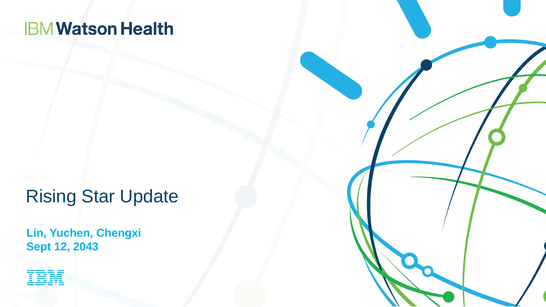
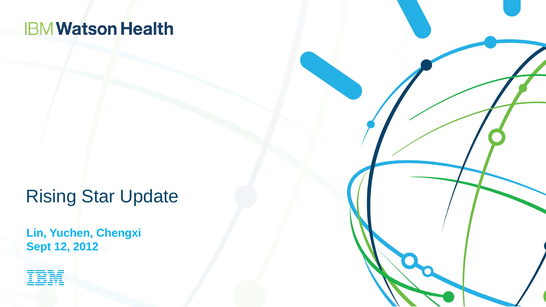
2043: 2043 -> 2012 (86, 247)
